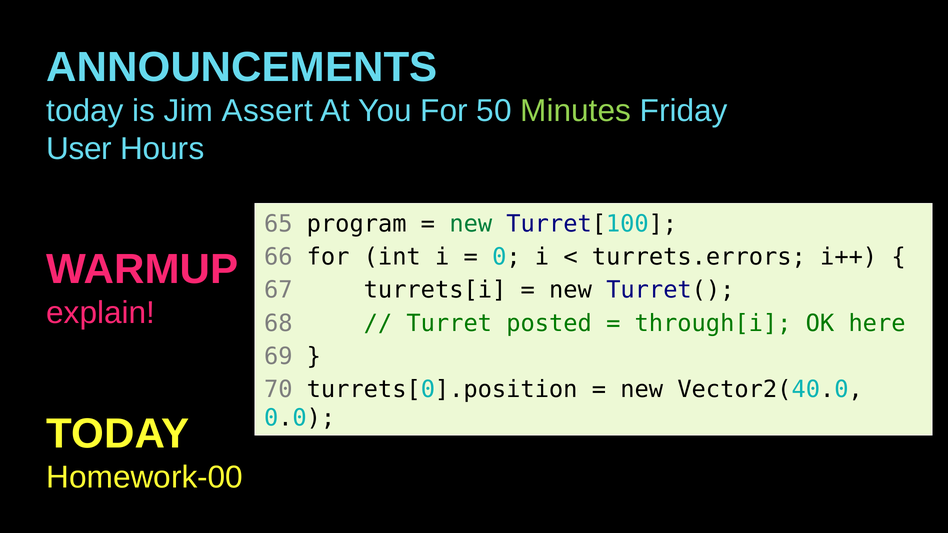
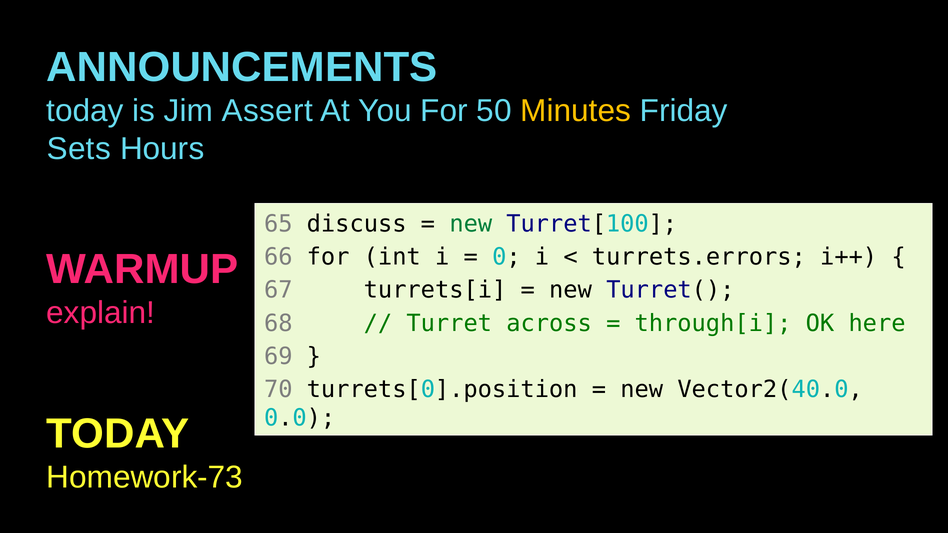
Minutes colour: light green -> yellow (576, 111)
User: User -> Sets (79, 149)
program: program -> discuss (357, 224)
posted: posted -> across (549, 323)
Homework-00: Homework-00 -> Homework-73 (145, 477)
